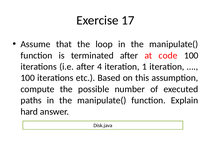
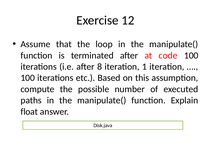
17: 17 -> 12 (128, 20)
4: 4 -> 8 (100, 67)
hard: hard -> float (29, 112)
